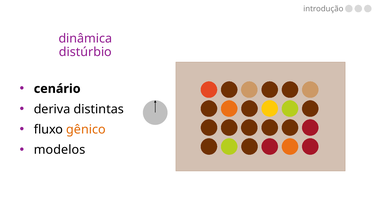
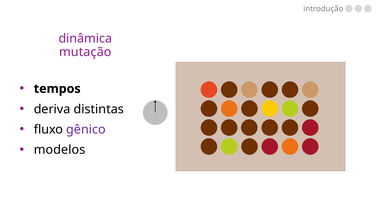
distúrbio: distúrbio -> mutação (85, 52)
cenário: cenário -> tempos (57, 89)
gênico colour: orange -> purple (86, 130)
